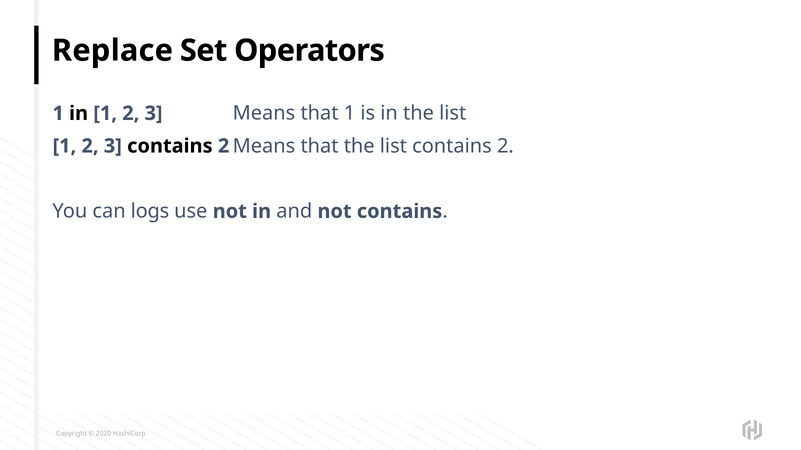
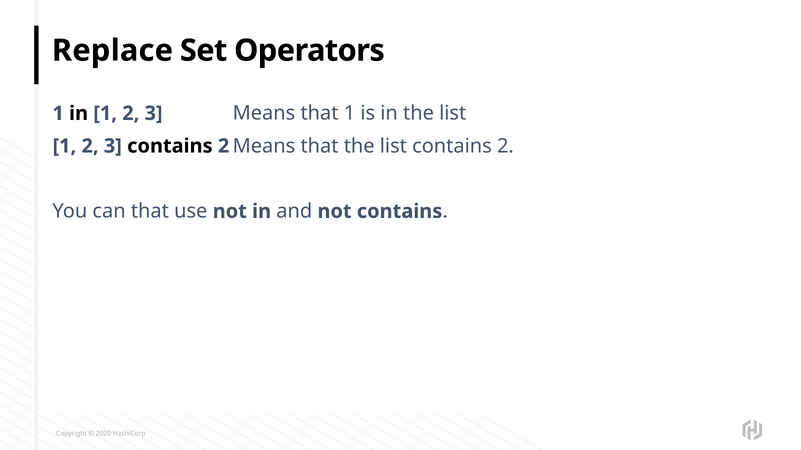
can logs: logs -> that (150, 212)
